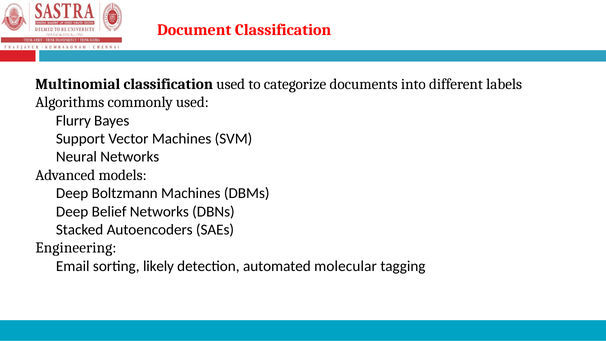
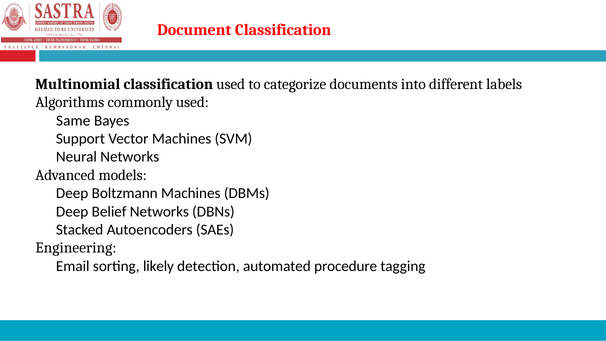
Flurry: Flurry -> Same (73, 121)
molecular: molecular -> procedure (346, 266)
